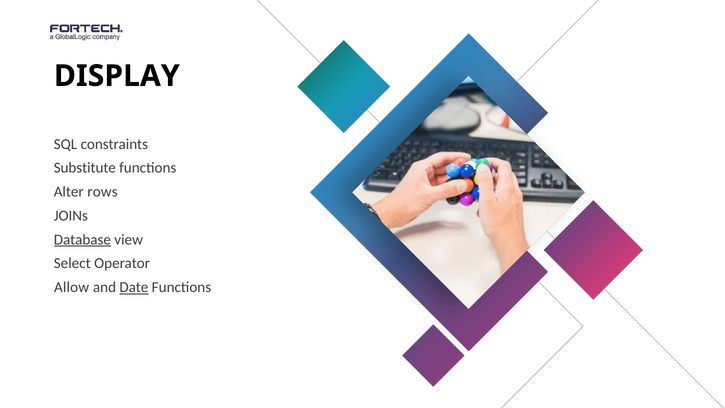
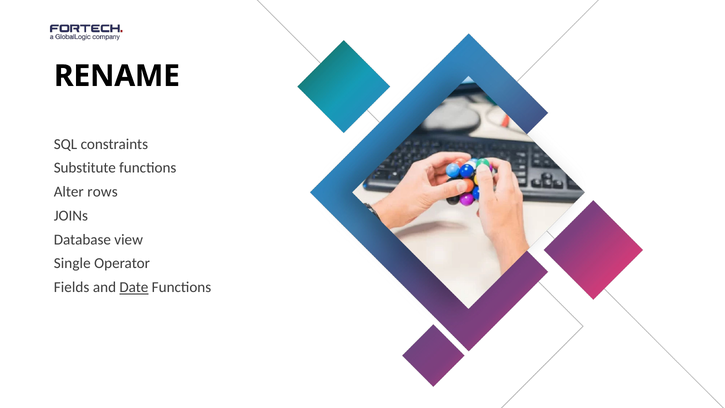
DISPLAY: DISPLAY -> RENAME (117, 76)
Database underline: present -> none (82, 239)
Select: Select -> Single (72, 263)
Allow: Allow -> Fields (72, 287)
